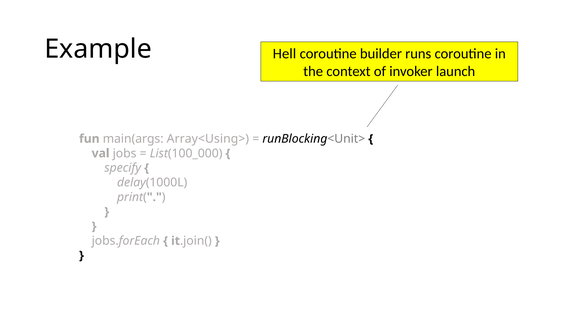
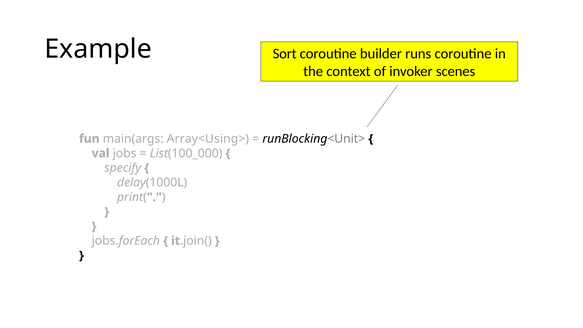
Hell: Hell -> Sort (285, 54)
launch: launch -> scenes (456, 71)
